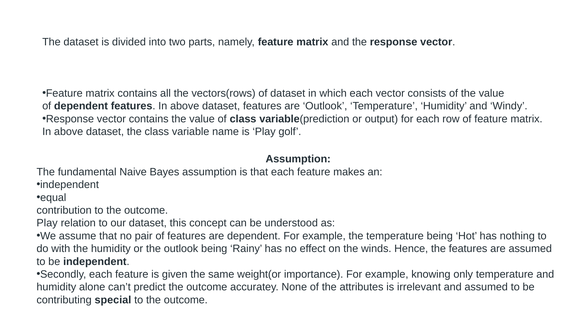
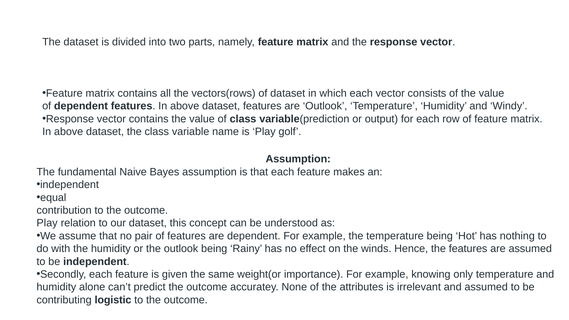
special: special -> logistic (113, 300)
